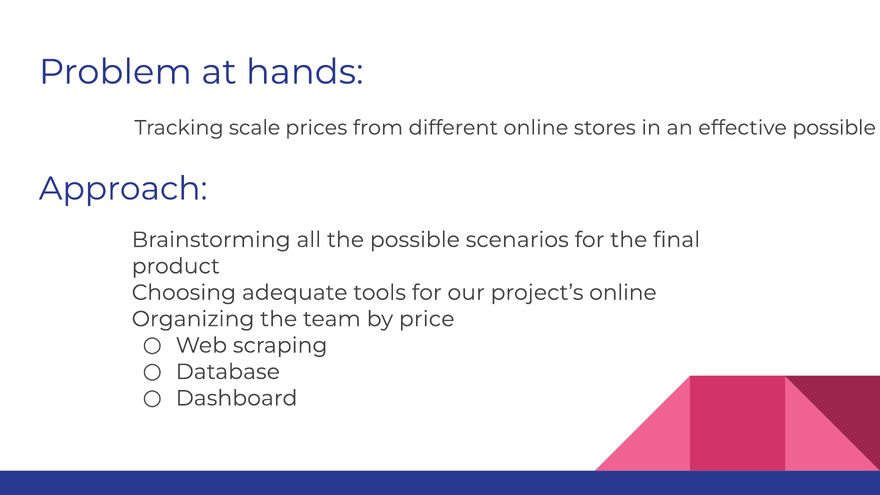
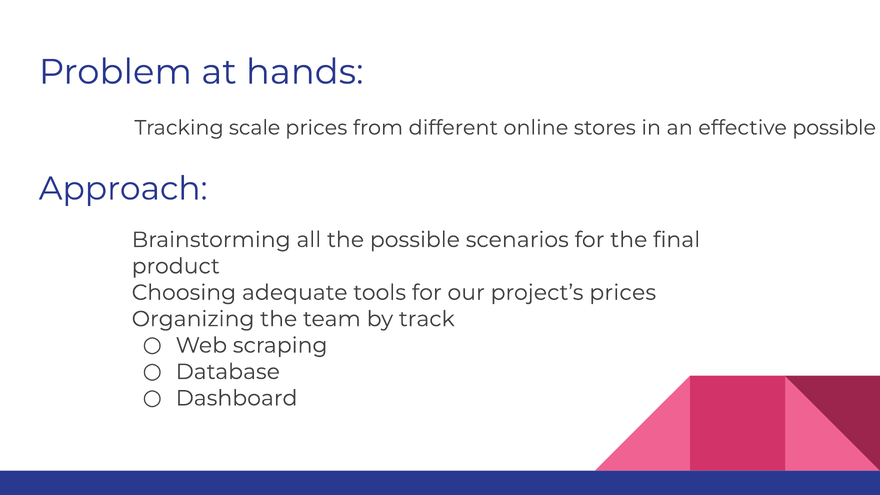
project’s online: online -> prices (623, 293)
price: price -> track (427, 319)
